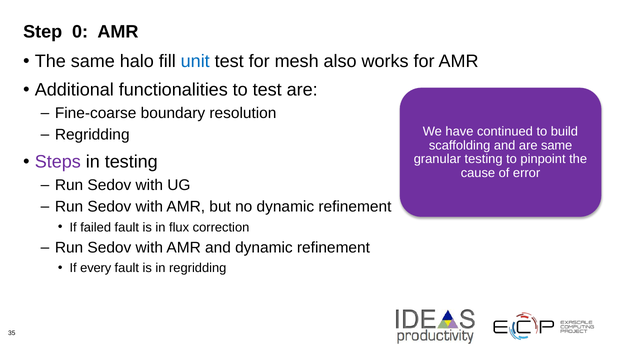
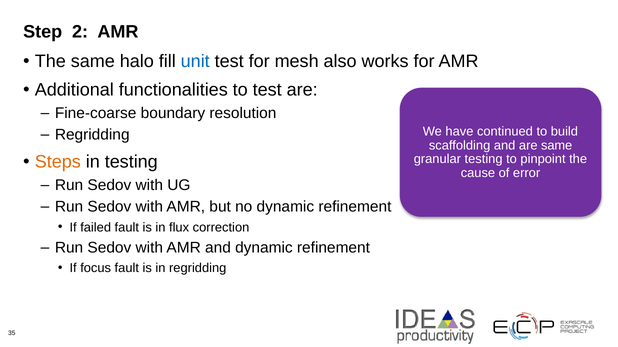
0: 0 -> 2 (80, 32)
Steps colour: purple -> orange (58, 162)
every: every -> focus (96, 269)
